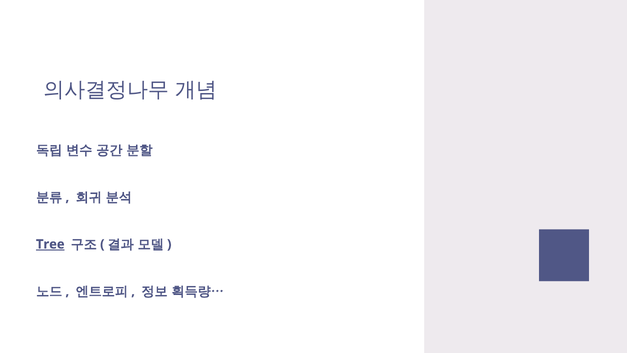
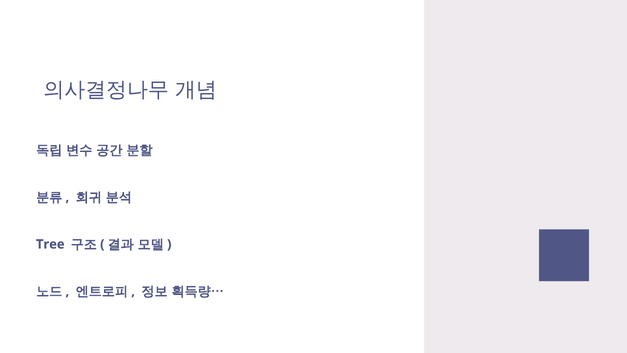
Tree underline: present -> none (50, 244)
